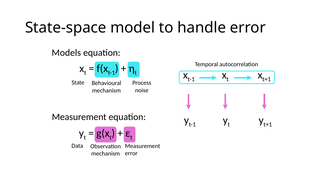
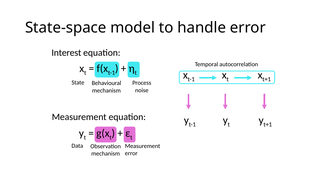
Models: Models -> Interest (66, 53)
